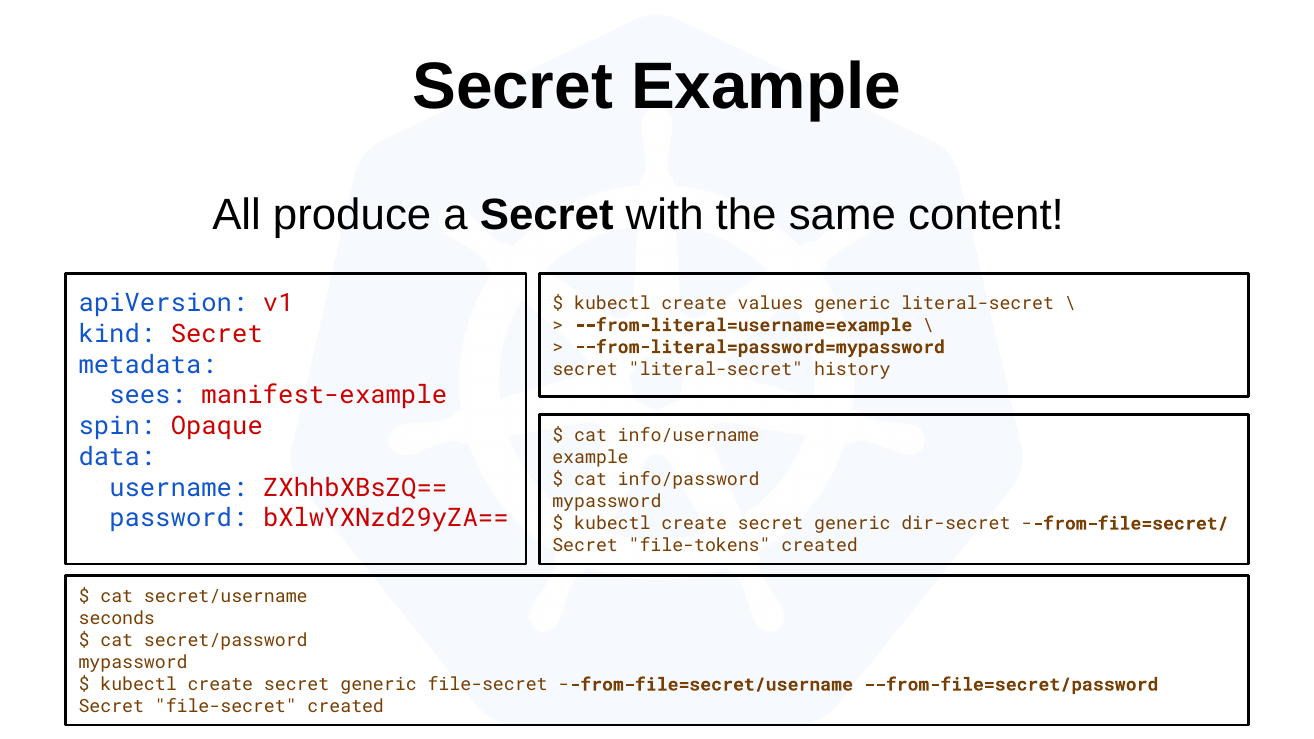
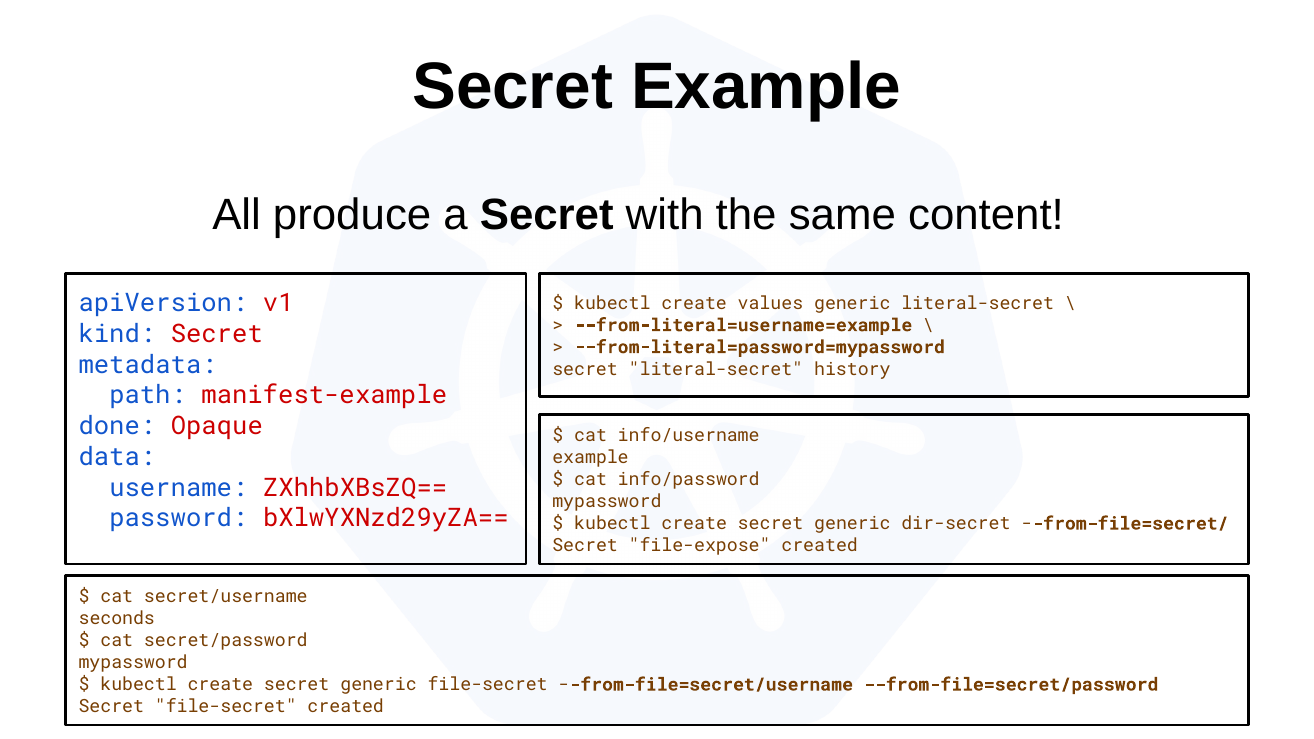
sees: sees -> path (148, 396)
spin: spin -> done (117, 426)
file-tokens: file-tokens -> file-expose (700, 546)
